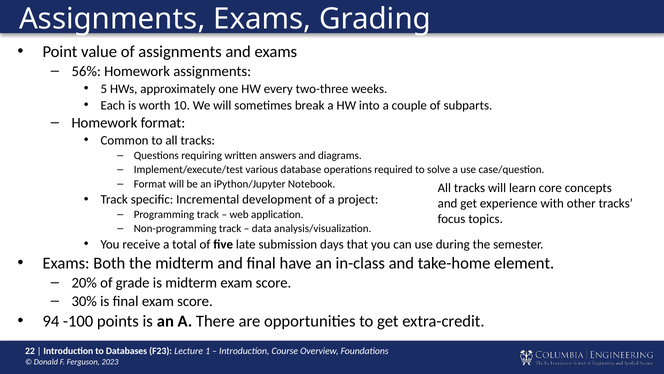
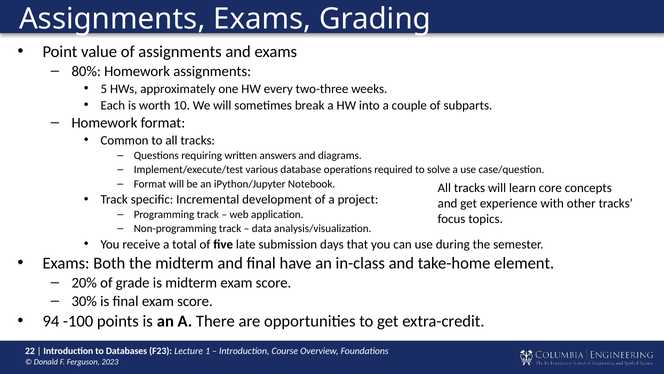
56%: 56% -> 80% (86, 71)
